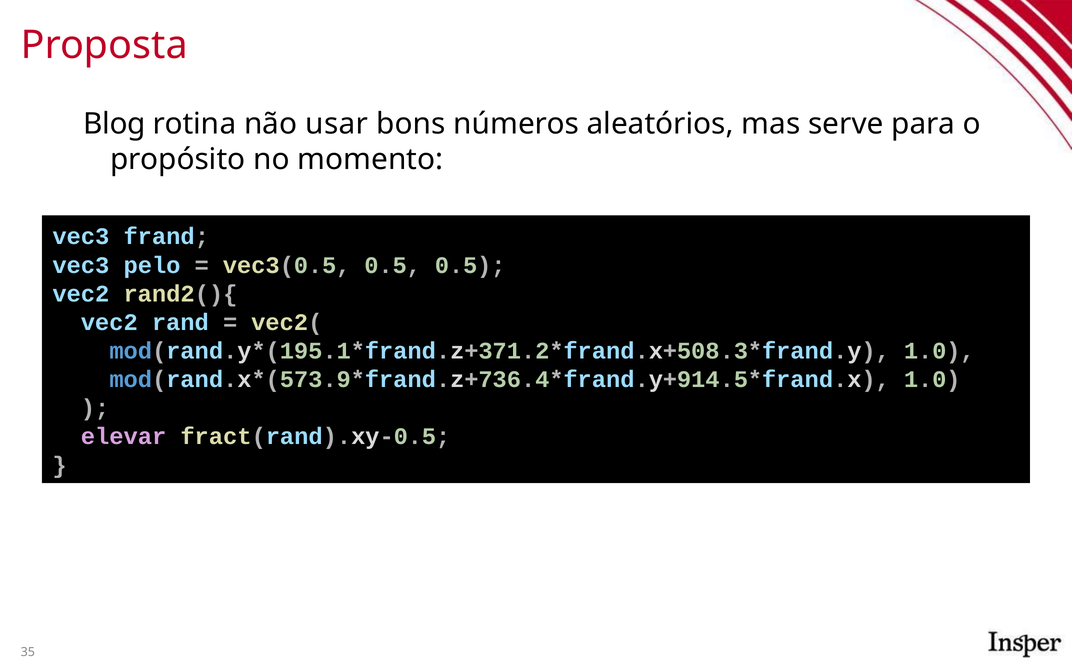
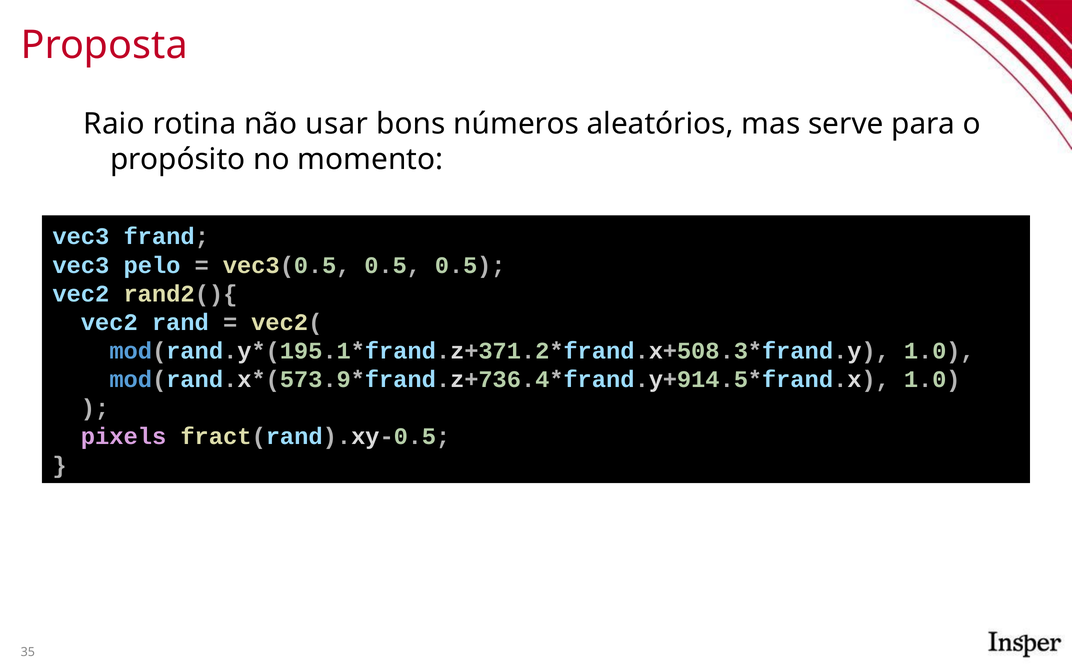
Blog: Blog -> Raio (114, 124)
elevar: elevar -> pixels (124, 437)
